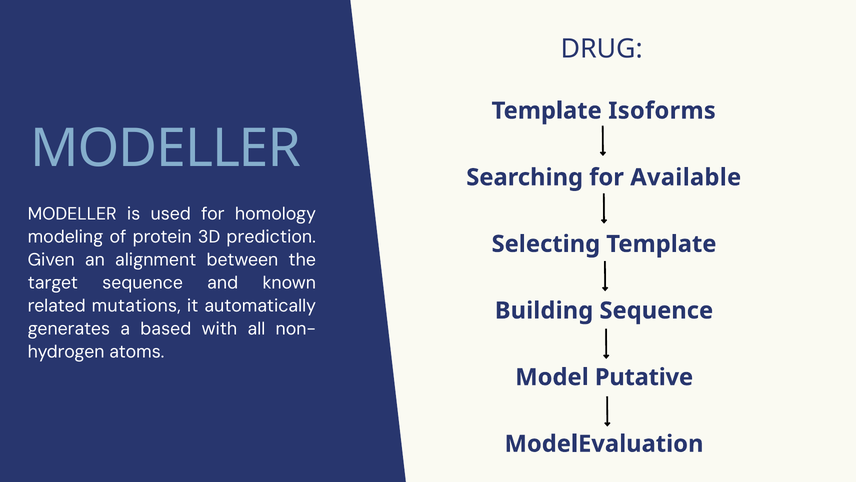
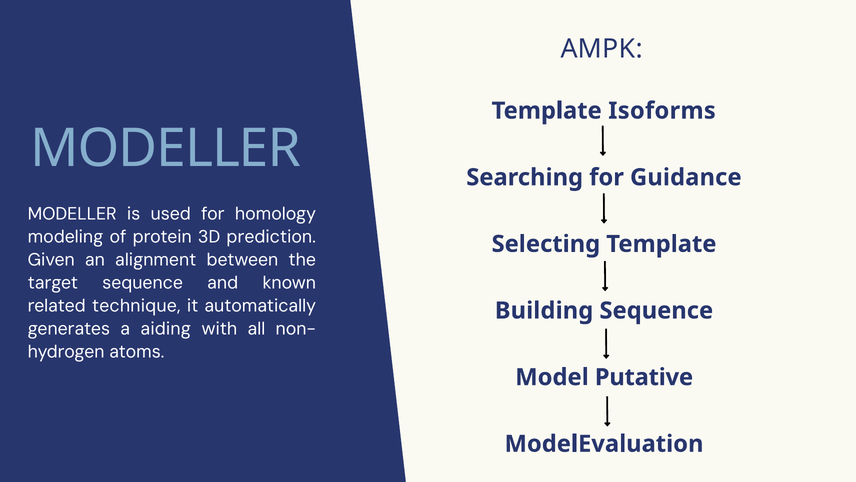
DRUG: DRUG -> AMPK (602, 49)
Available: Available -> Guidance (686, 177)
mutations: mutations -> technique (136, 306)
based: based -> aiding (166, 329)
